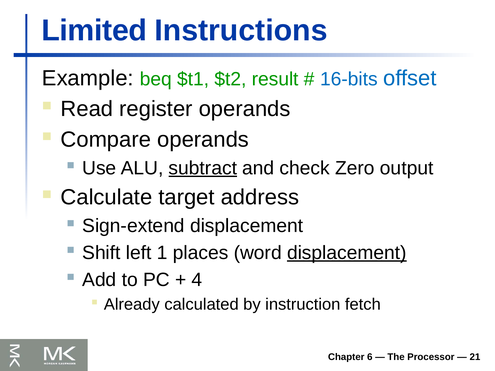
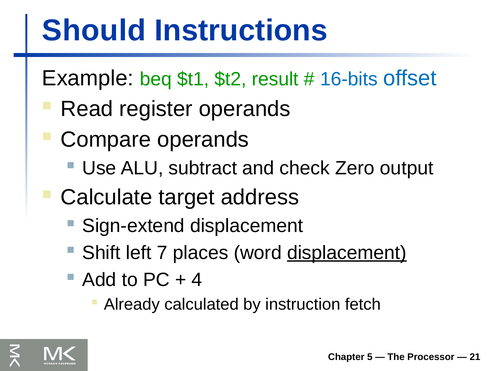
Limited: Limited -> Should (94, 31)
subtract underline: present -> none (203, 168)
1: 1 -> 7 (162, 253)
6: 6 -> 5 (370, 357)
